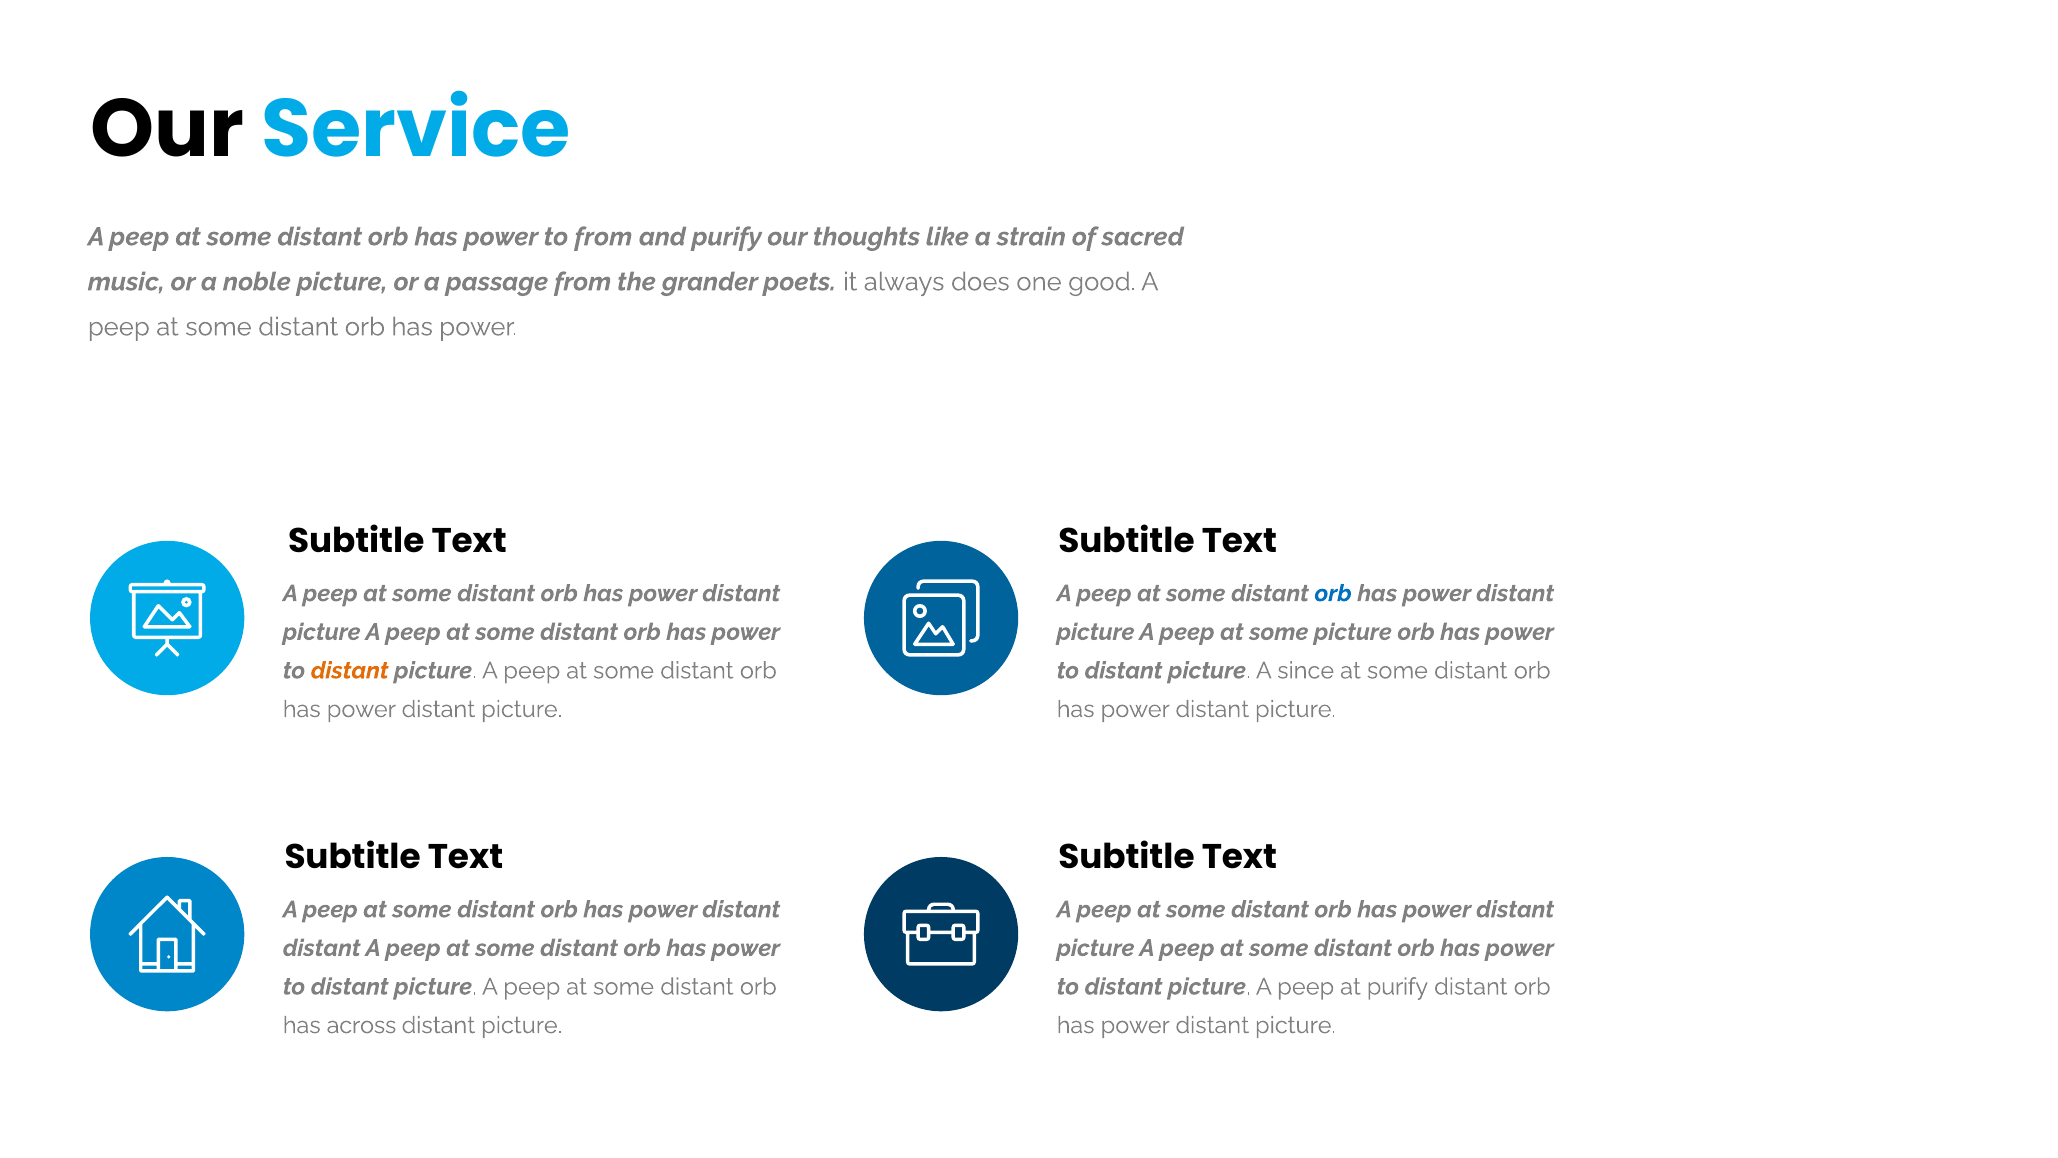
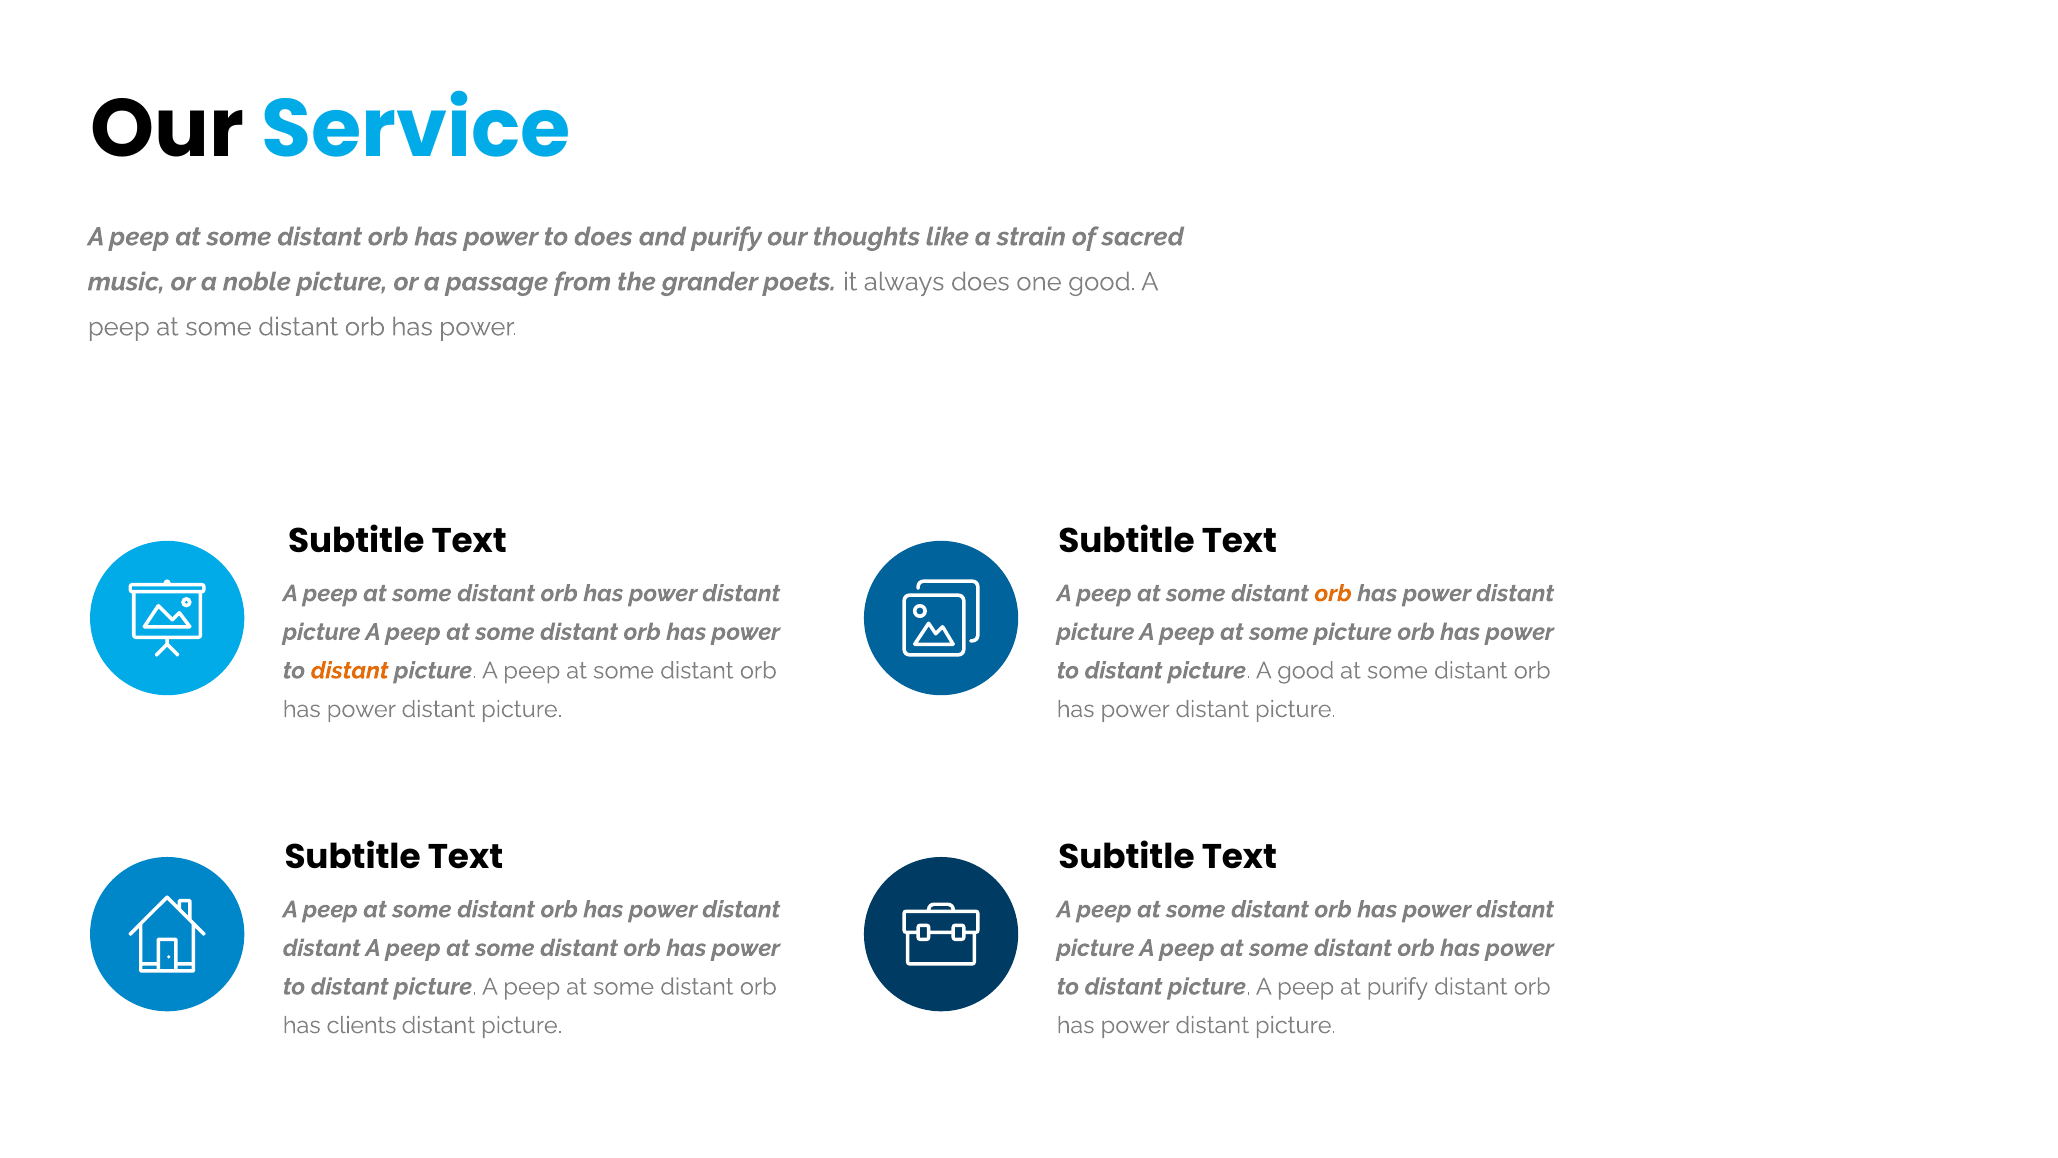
to from: from -> does (603, 237)
orb colour: blue -> orange (1333, 593)
A since: since -> good (1306, 670)
across: across -> clients (361, 1025)
